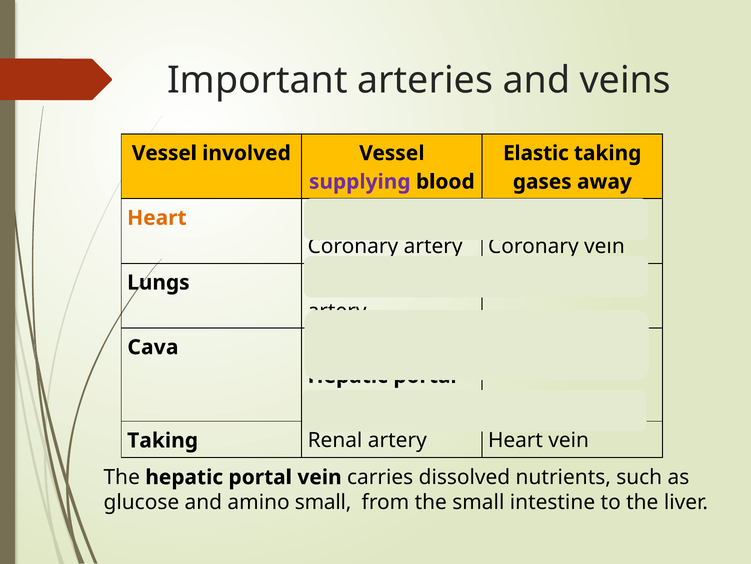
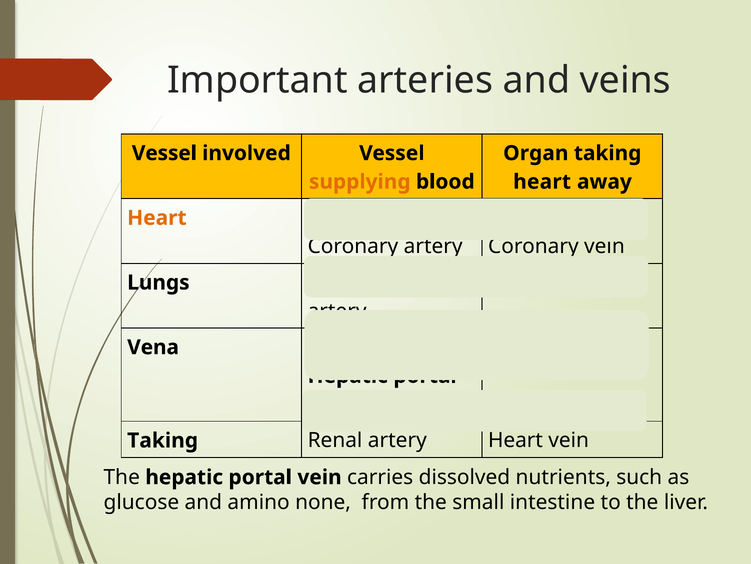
Elastic: Elastic -> Organ (536, 153)
supplying colour: purple -> orange (360, 182)
gases: gases -> heart (542, 182)
Cava: Cava -> Vena (153, 347)
amino small: small -> none (323, 502)
